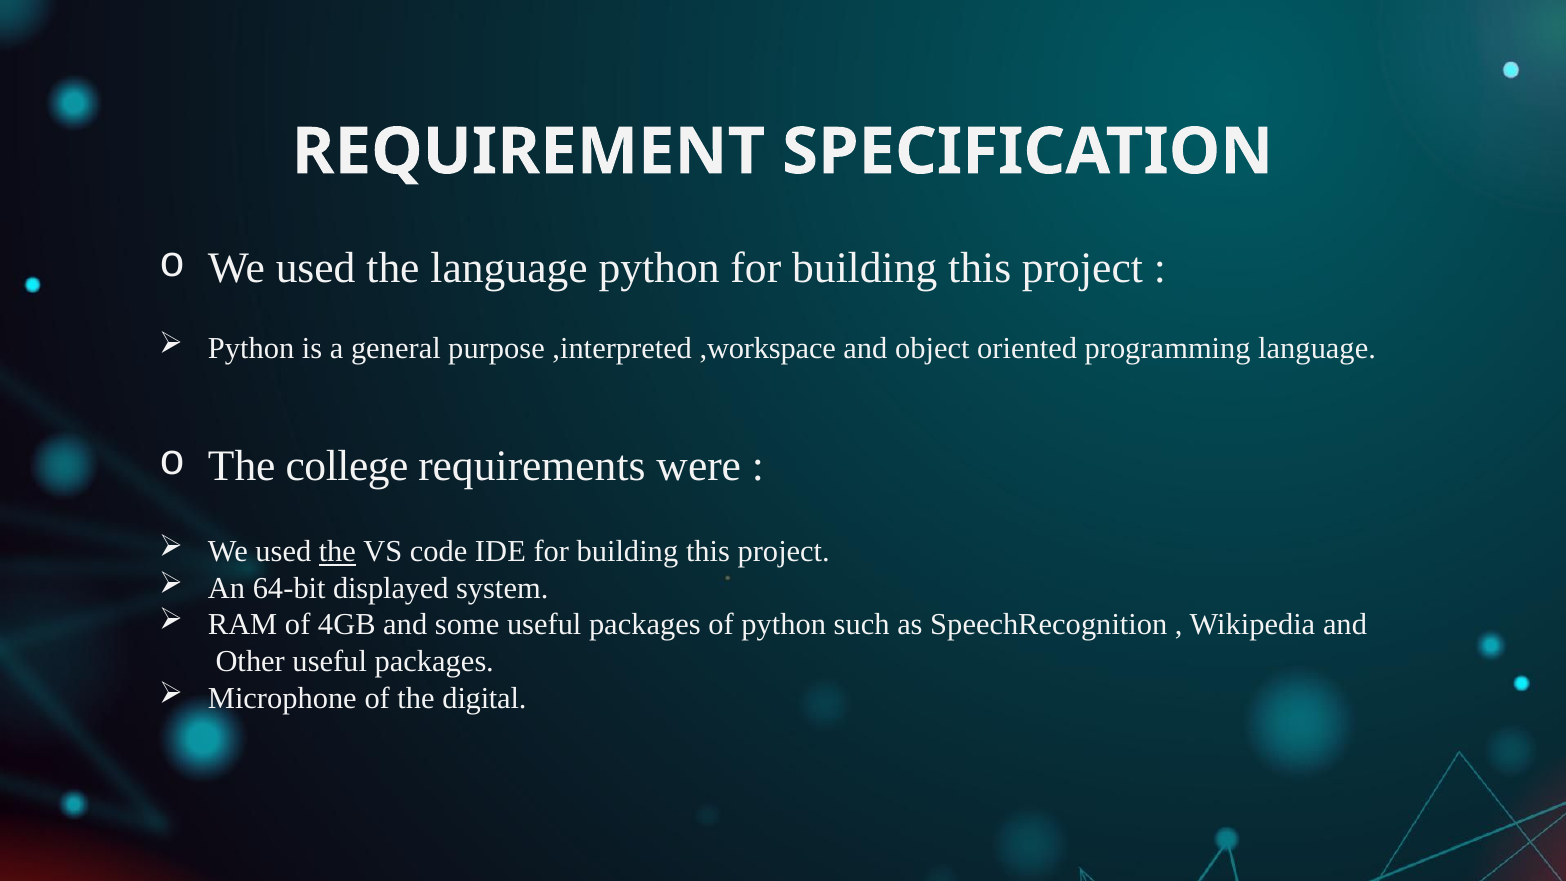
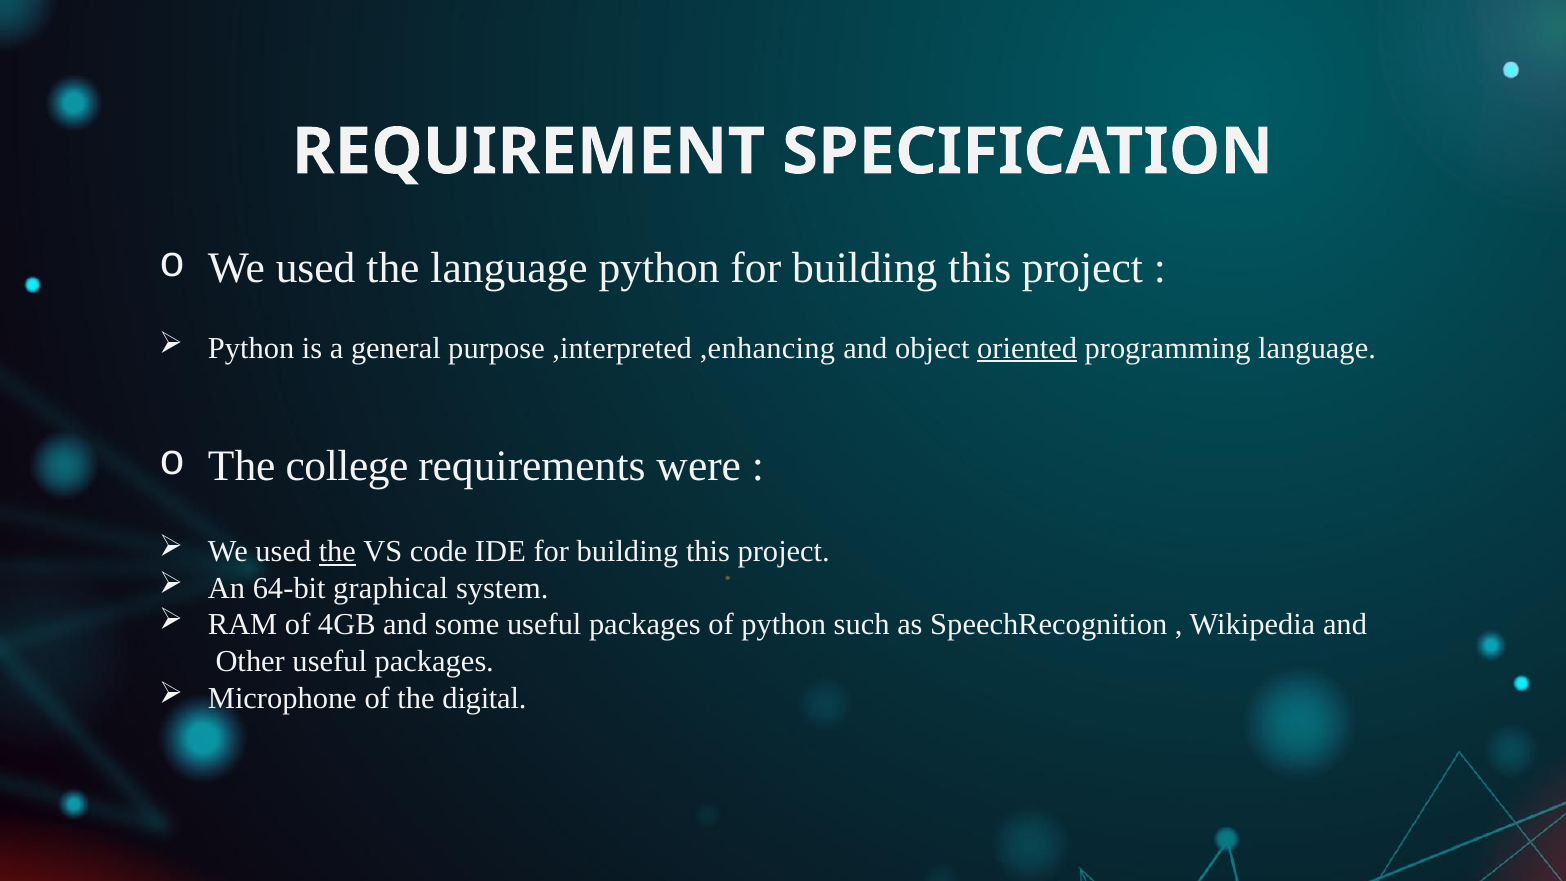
,workspace: ,workspace -> ,enhancing (768, 348)
oriented underline: none -> present (1027, 348)
displayed: displayed -> graphical (391, 588)
